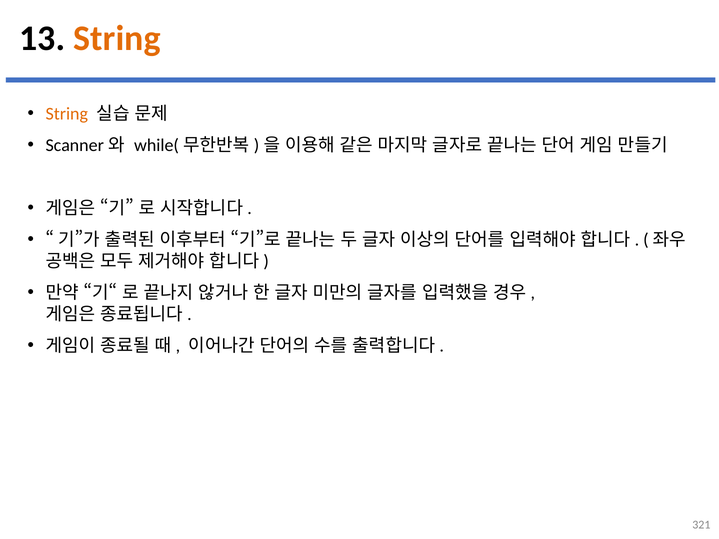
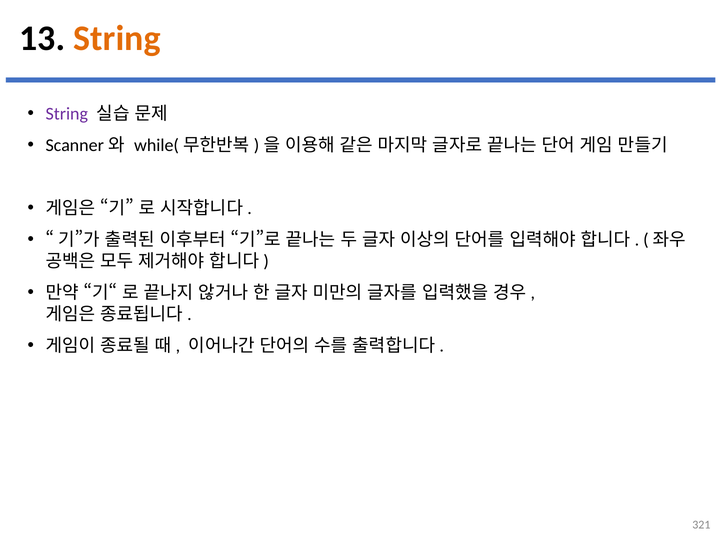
String colour: orange -> purple (67, 114)
